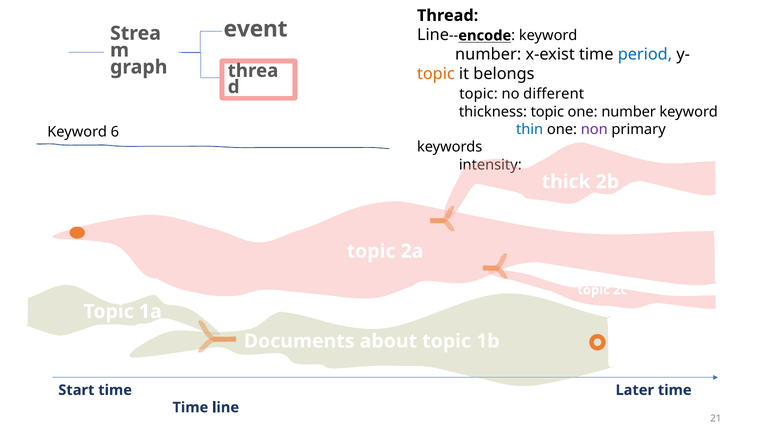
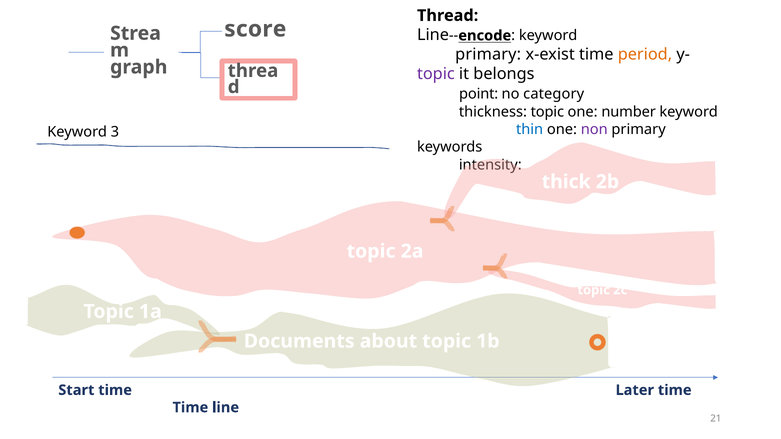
event: event -> score (255, 29)
number: number -> primary (488, 55)
period colour: blue -> orange (645, 55)
topic colour: orange -> purple (436, 74)
topic: topic -> point (479, 94)
different: different -> category (554, 94)
6: 6 -> 3 (115, 132)
